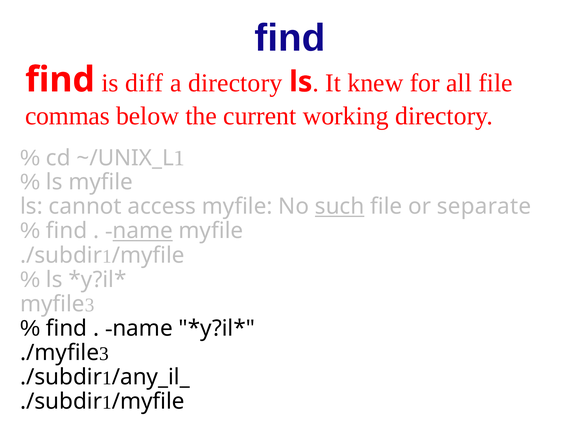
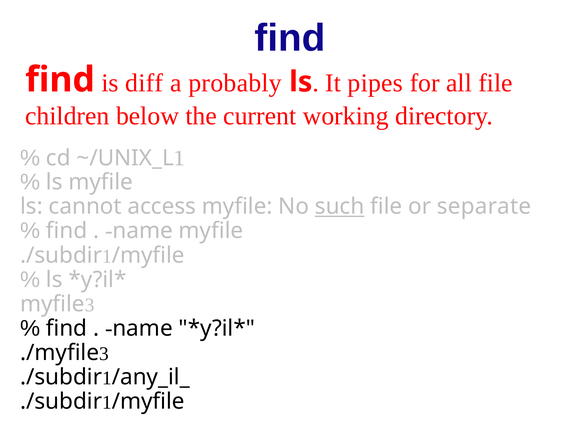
a directory: directory -> probably (235, 83)
knew: knew -> pipes (375, 83)
commas: commas -> children (67, 116)
name underline: present -> none (143, 231)
